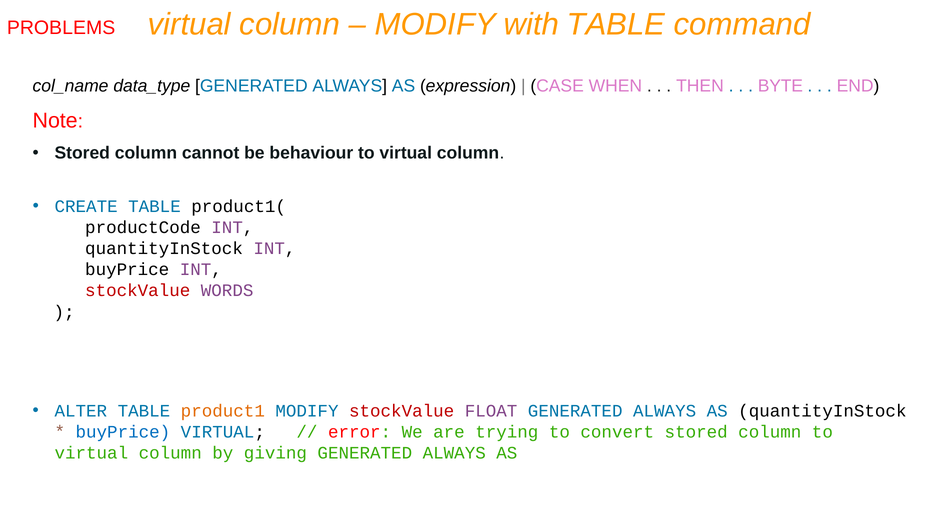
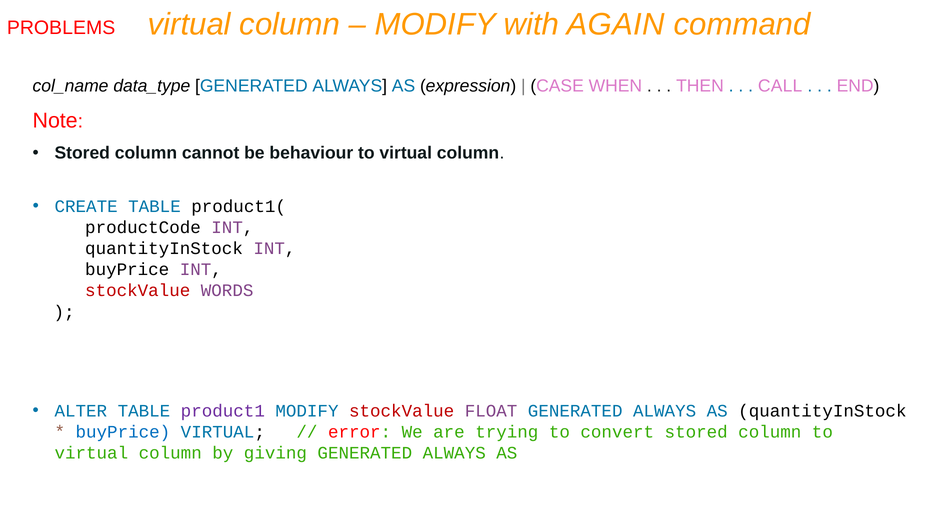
with TABLE: TABLE -> AGAIN (616, 24)
BYTE: BYTE -> CALL (780, 86)
product1 colour: orange -> purple (223, 411)
